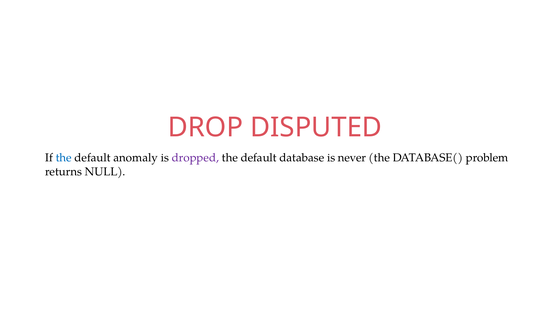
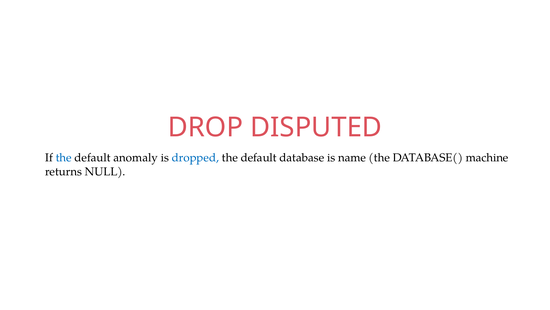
dropped colour: purple -> blue (195, 158)
never: never -> name (352, 158)
problem: problem -> machine (487, 158)
